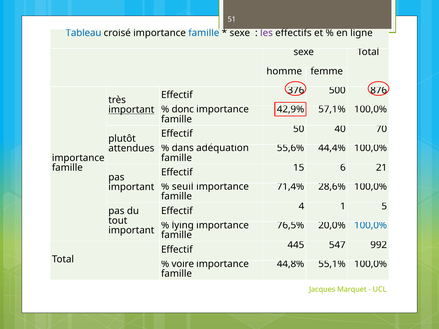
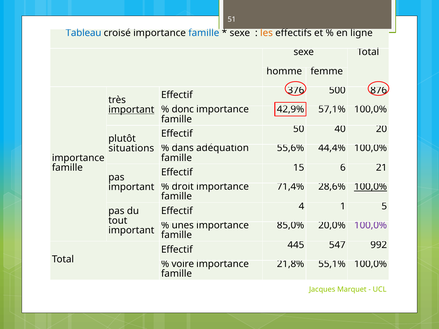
les colour: purple -> orange (266, 33)
70: 70 -> 20 (382, 129)
attendues: attendues -> situations (131, 148)
seuil: seuil -> droit (183, 187)
100,0% underline: none -> present (371, 187)
lying: lying -> unes (183, 226)
76,5%: 76,5% -> 85,0% (291, 226)
100,0% colour: blue -> purple (371, 226)
44,8%: 44,8% -> 21,8% (291, 264)
